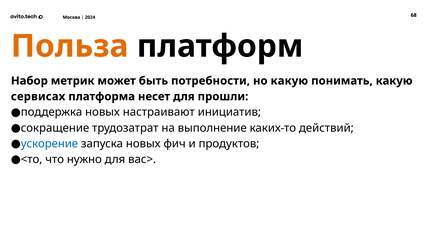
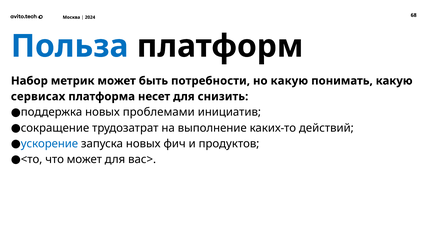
Польза colour: orange -> blue (70, 46)
прошли: прошли -> снизить (223, 97)
настраивают: настраивают -> проблемами (159, 112)
что нужно: нужно -> может (84, 160)
